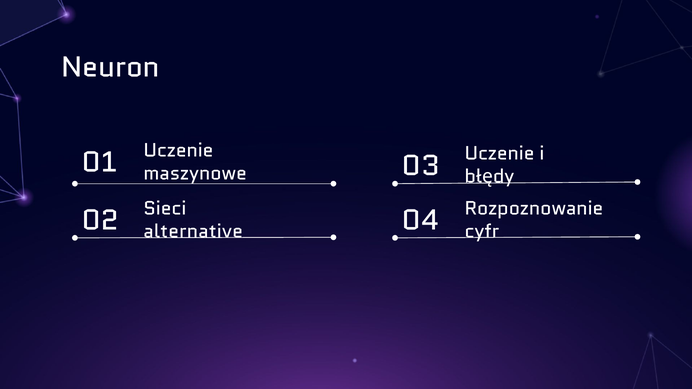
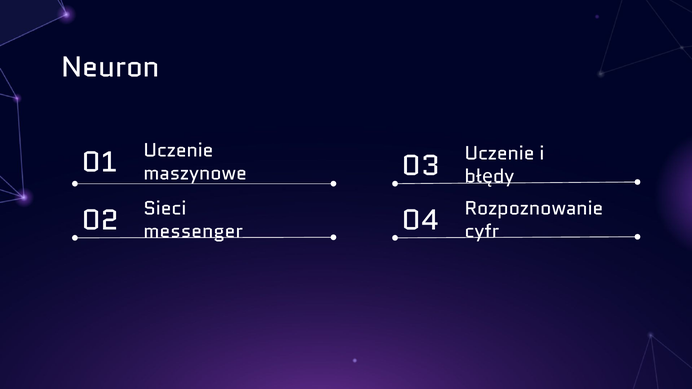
alternative: alternative -> messenger (193, 231)
